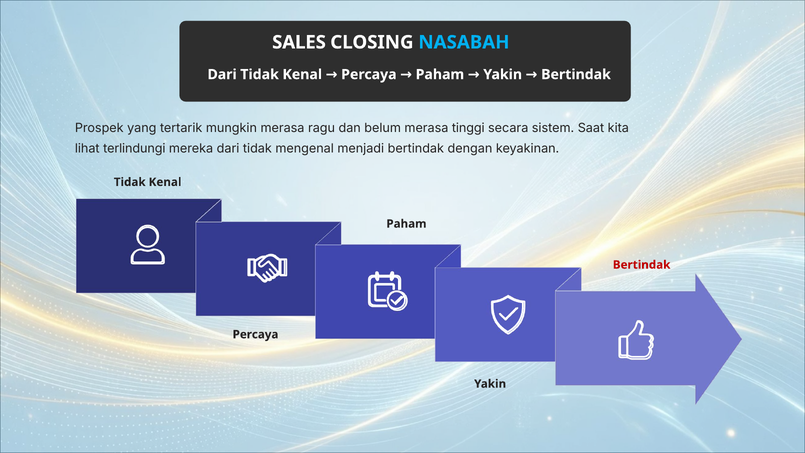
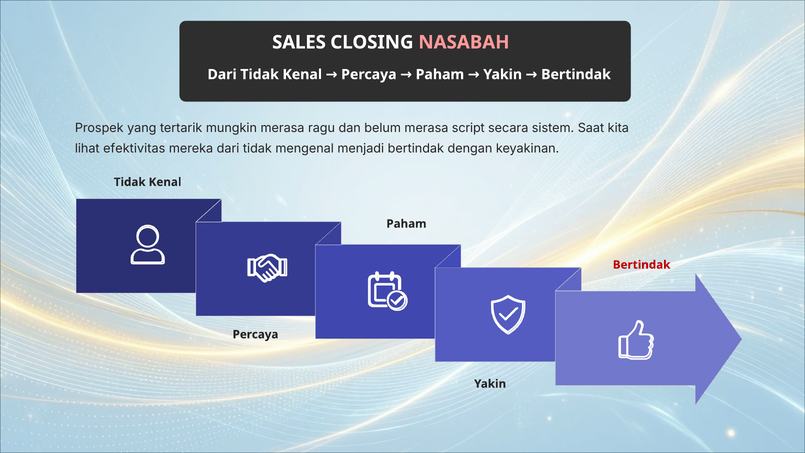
NASABAH colour: light blue -> pink (464, 42)
tinggi: tinggi -> script (468, 128)
terlindungi: terlindungi -> efektivitas (134, 149)
